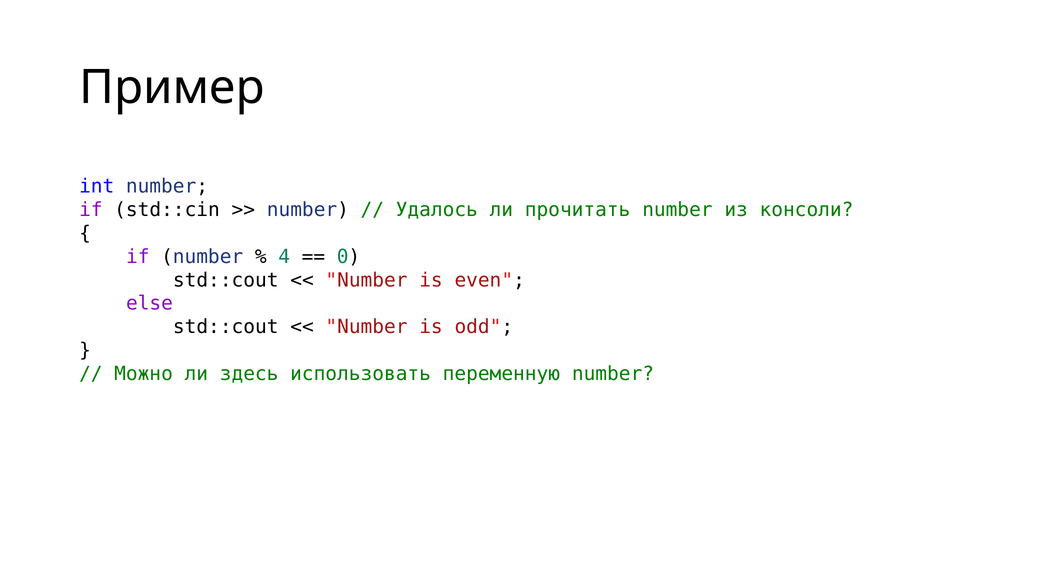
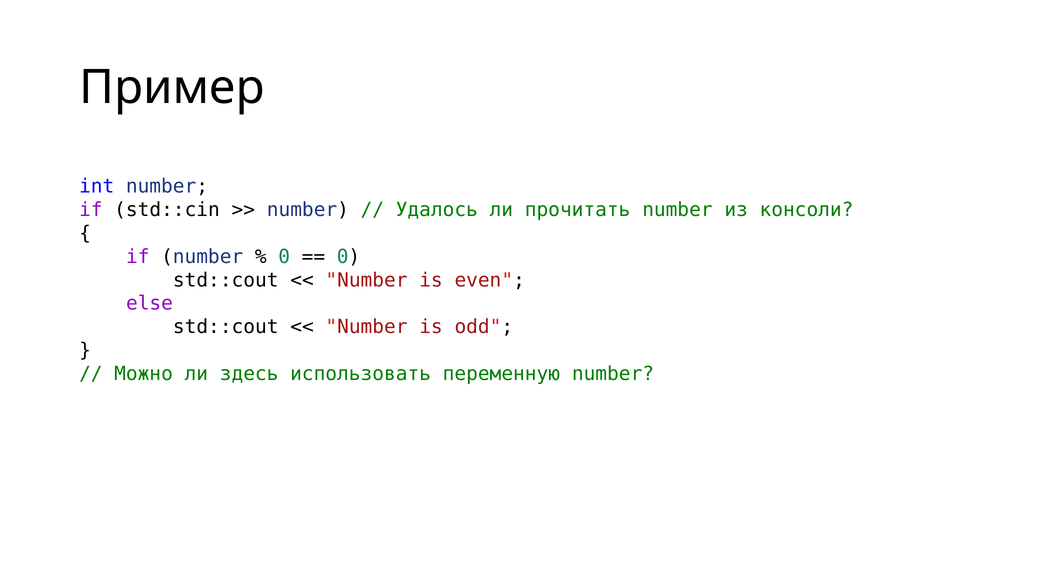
4: 4 -> 0 (284, 257)
